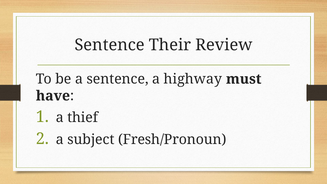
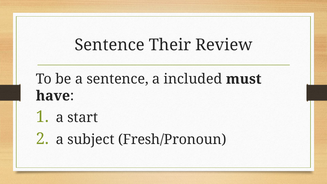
highway: highway -> included (193, 79)
thief: thief -> start (83, 118)
